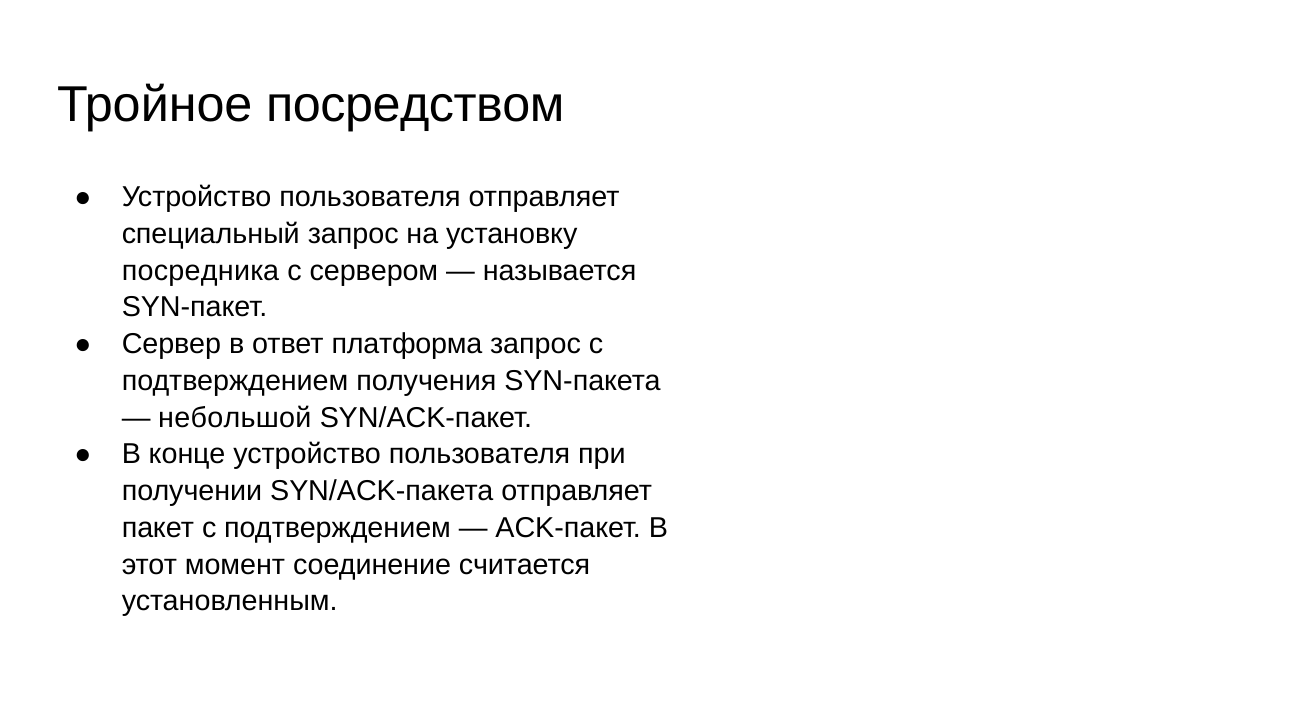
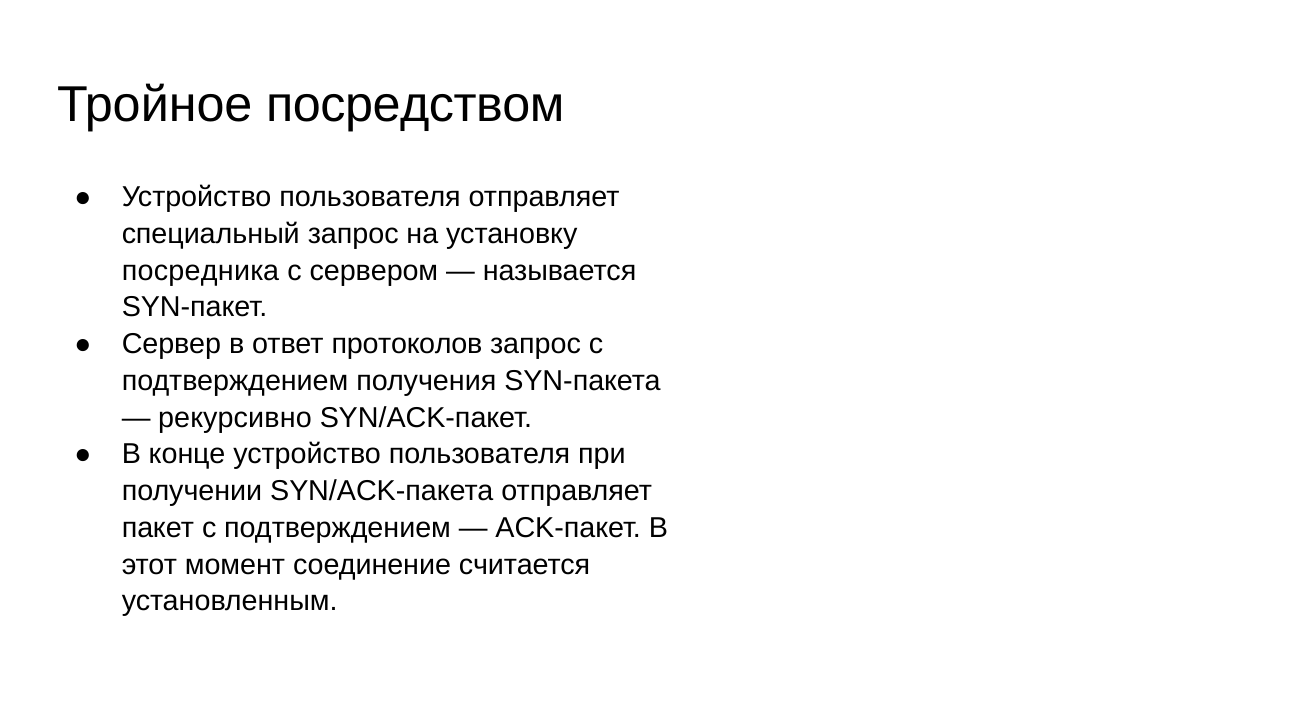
платформа: платформа -> протоколов (407, 344)
небольшой: небольшой -> рекурсивно (235, 418)
